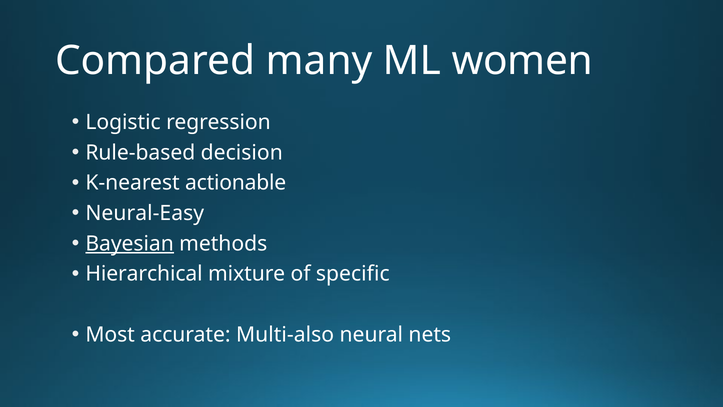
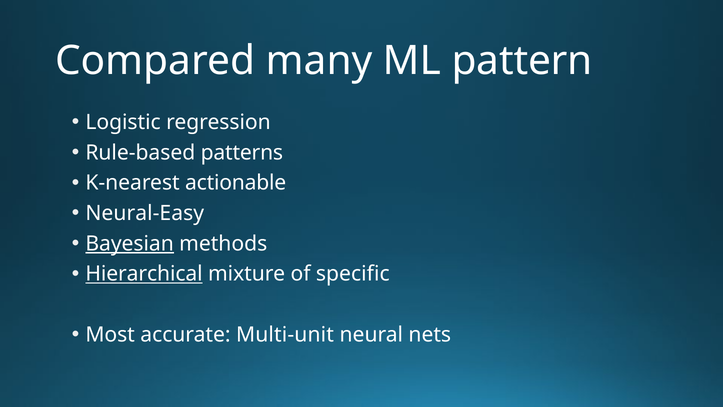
women: women -> pattern (522, 61)
decision: decision -> patterns (242, 153)
Hierarchical underline: none -> present (144, 274)
Multi-also: Multi-also -> Multi-unit (285, 334)
